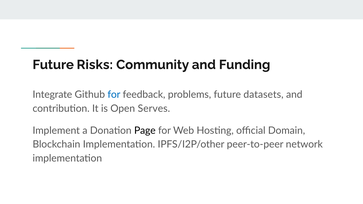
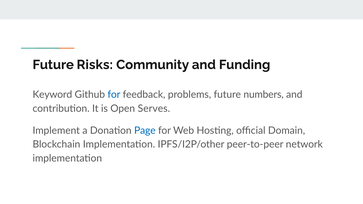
Integrate: Integrate -> Keyword (52, 95)
datasets: datasets -> numbers (264, 95)
Page colour: black -> blue (145, 131)
